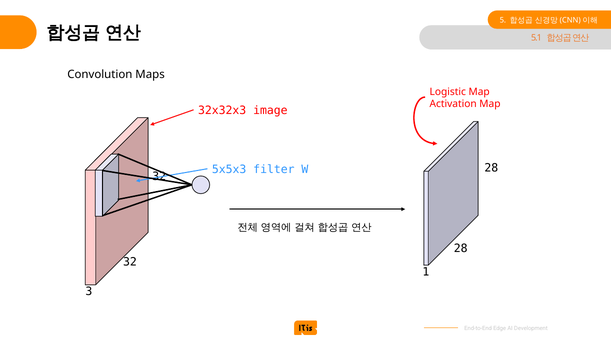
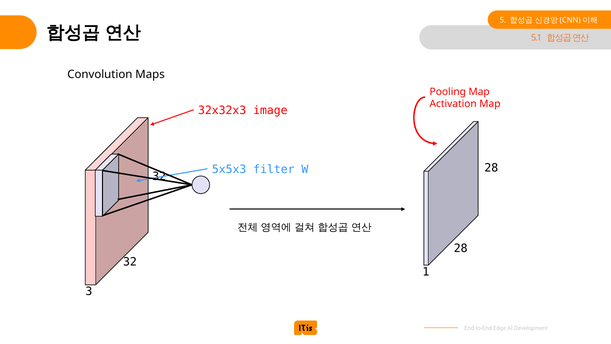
Logistic: Logistic -> Pooling (448, 92)
